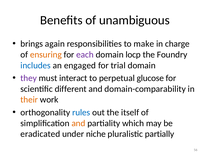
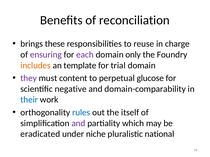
unambiguous: unambiguous -> reconciliation (134, 20)
again: again -> these (55, 44)
make: make -> reuse (144, 44)
ensuring colour: orange -> purple (46, 55)
locp: locp -> only (133, 55)
includes colour: blue -> orange (36, 66)
engaged: engaged -> template (80, 66)
interact: interact -> content (73, 78)
different: different -> negative (71, 89)
their colour: orange -> blue (29, 100)
and colour: orange -> purple (78, 124)
partially: partially -> national (160, 134)
